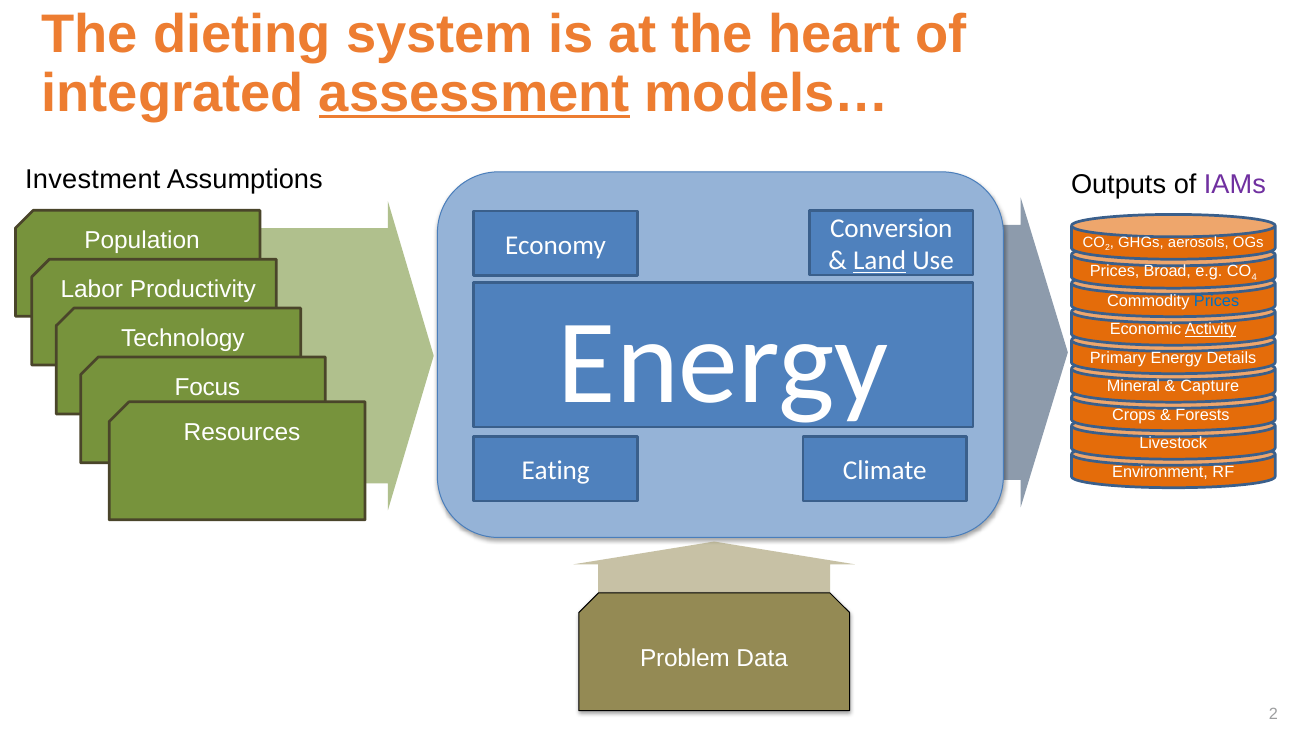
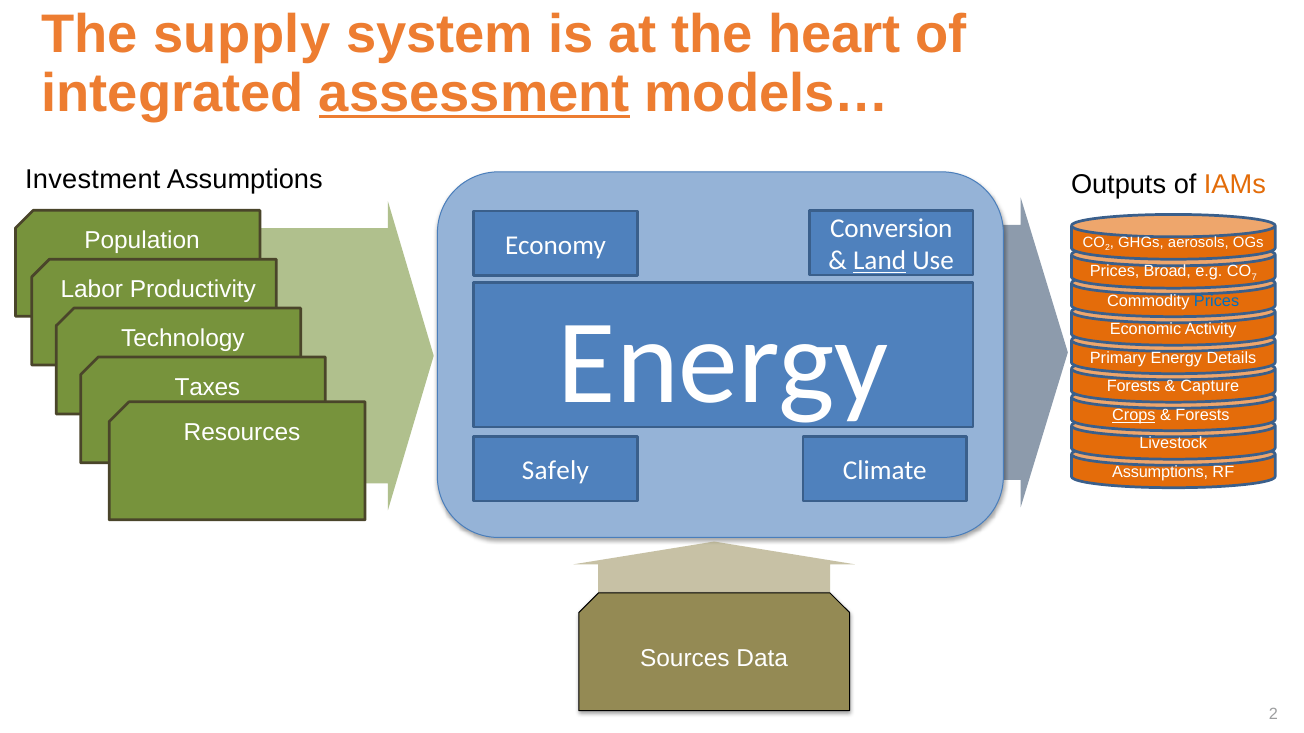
dieting: dieting -> supply (242, 35)
IAMs colour: purple -> orange (1235, 185)
4: 4 -> 7 (1254, 278)
Activity underline: present -> none (1211, 330)
Focus: Focus -> Taxes (207, 387)
Mineral: Mineral -> Forests (1133, 387)
Crops underline: none -> present (1134, 415)
Eating: Eating -> Safely (555, 471)
Environment: Environment -> Assumptions (1160, 472)
Problem: Problem -> Sources (685, 659)
